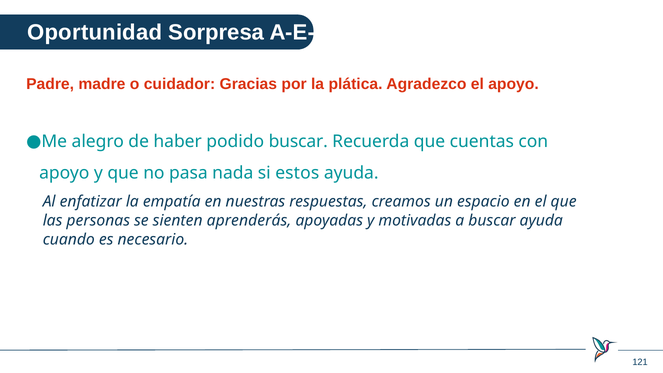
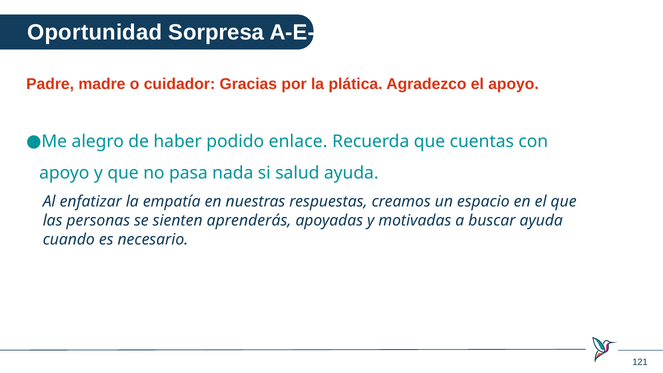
podido buscar: buscar -> enlace (298, 141)
estos: estos -> salud (297, 173)
